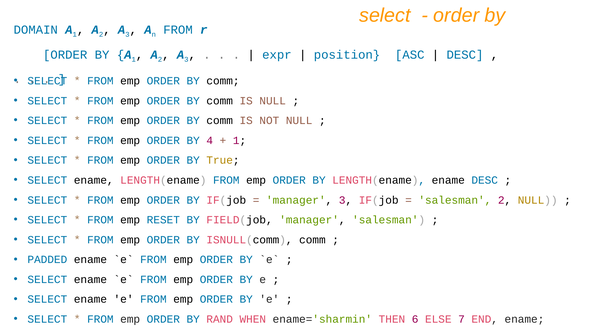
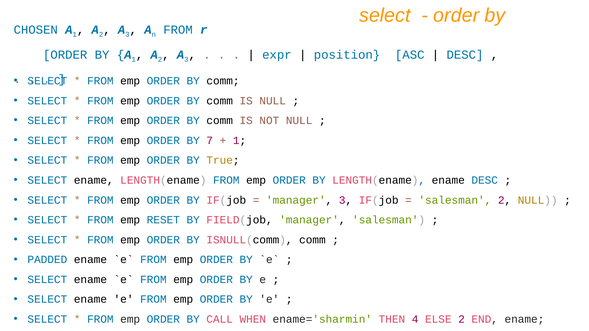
DOMAIN: DOMAIN -> CHOSEN (36, 30)
4: 4 -> 7 (210, 141)
RAND: RAND -> CALL (220, 320)
6: 6 -> 4 (415, 320)
ELSE 7: 7 -> 2 (461, 320)
